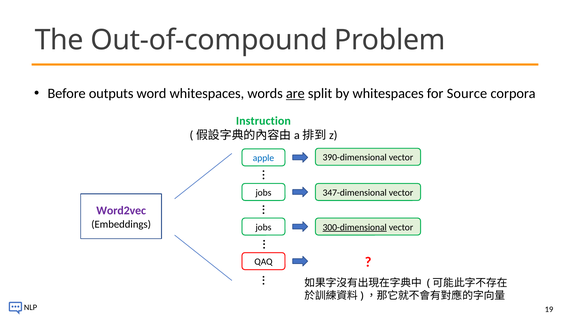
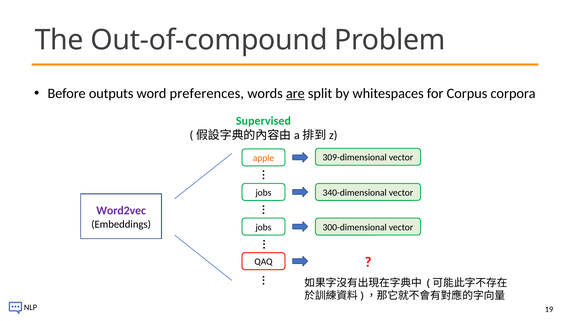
word whitespaces: whitespaces -> preferences (207, 93)
Source: Source -> Corpus (467, 93)
Instruction: Instruction -> Supervised (263, 121)
390-dimensional: 390-dimensional -> 309-dimensional (355, 157)
apple colour: blue -> orange (263, 158)
347-dimensional: 347-dimensional -> 340-dimensional (355, 192)
300-dimensional underline: present -> none (355, 227)
